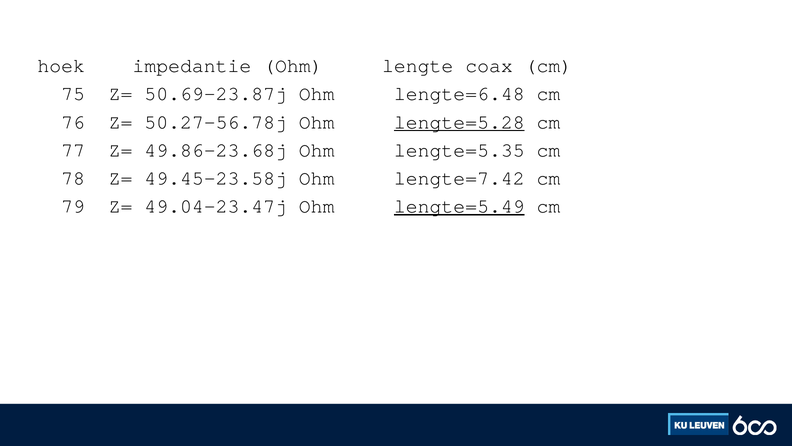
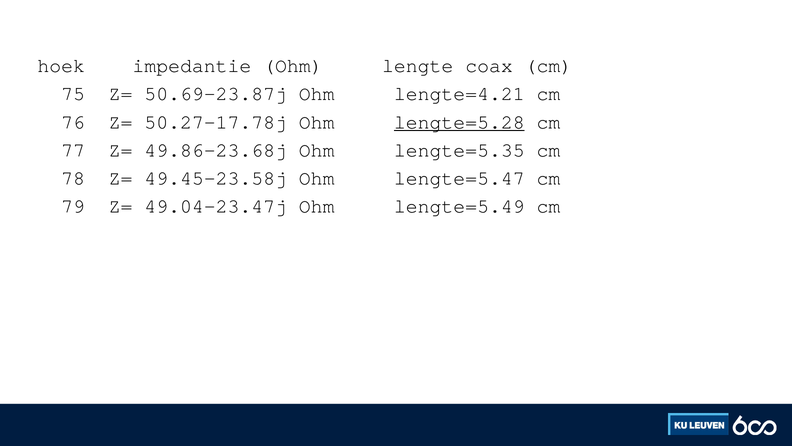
lengte=6.48: lengte=6.48 -> lengte=4.21 (459, 94)
50.27-56.78j: 50.27-56.78j -> 50.27-17.78j (216, 122)
lengte=7.42: lengte=7.42 -> lengte=5.47 (459, 178)
lengte=5.49 underline: present -> none (459, 206)
